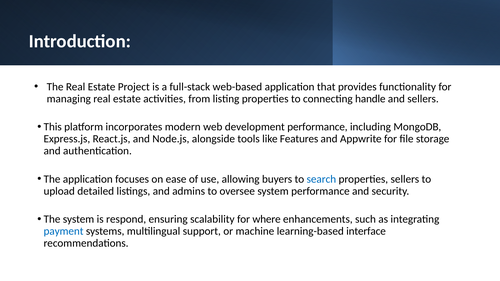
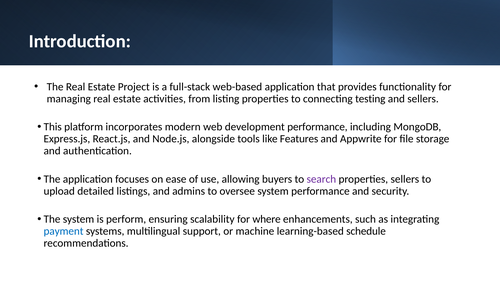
handle: handle -> testing (370, 99)
search colour: blue -> purple (321, 179)
respond: respond -> perform (126, 219)
interface: interface -> schedule (366, 231)
